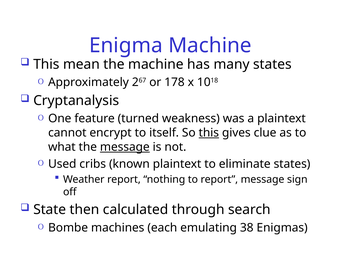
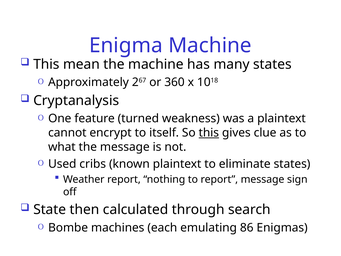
178: 178 -> 360 (174, 82)
message underline: present -> none (125, 147)
38: 38 -> 86 (247, 227)
